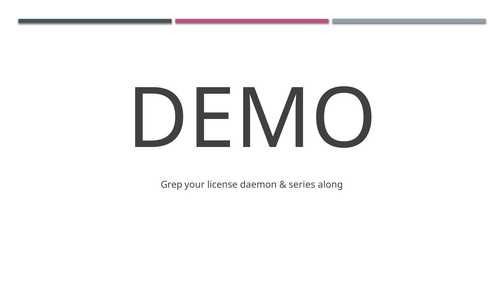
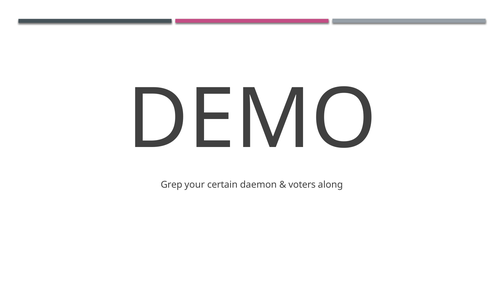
license: license -> certain (222, 185)
series: series -> voters (302, 185)
